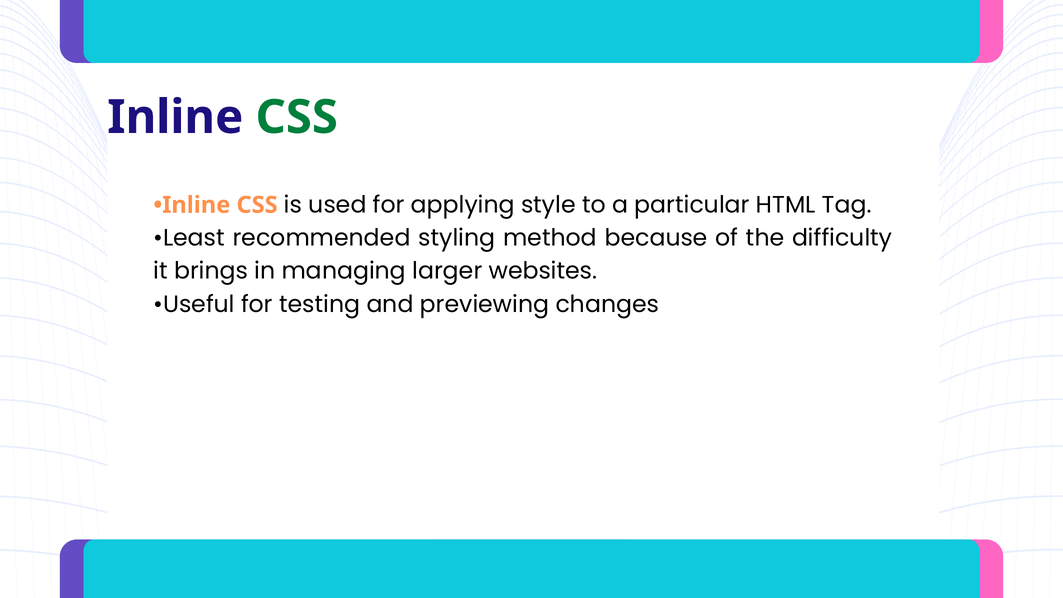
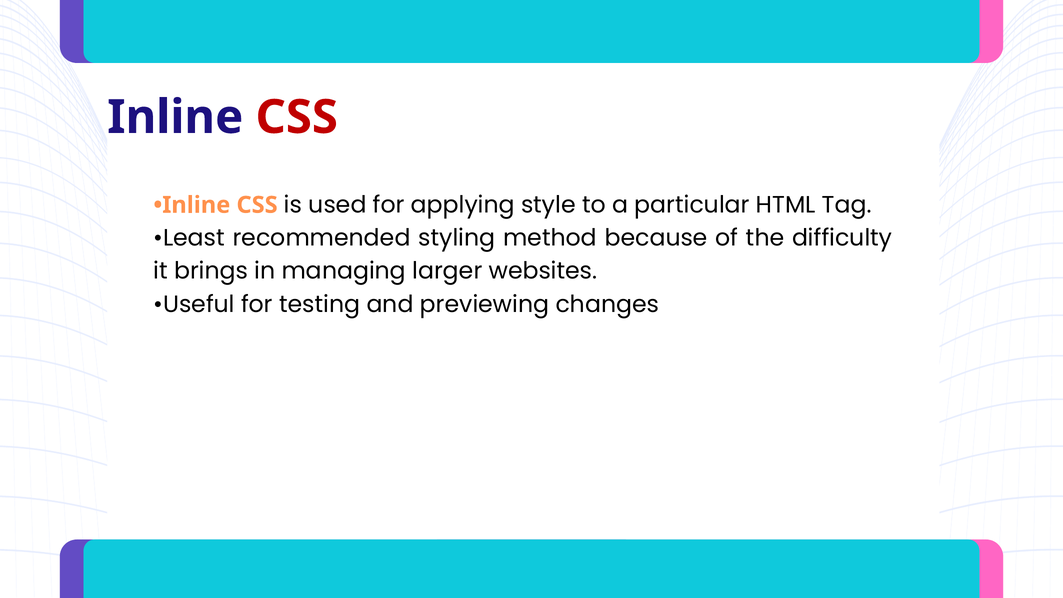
CSS colour: green -> red (297, 117)
